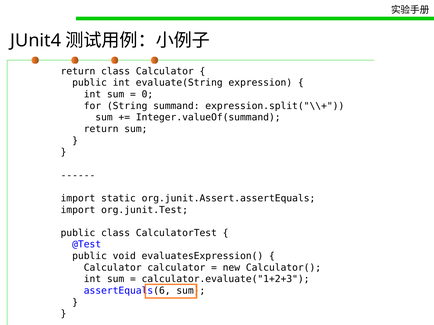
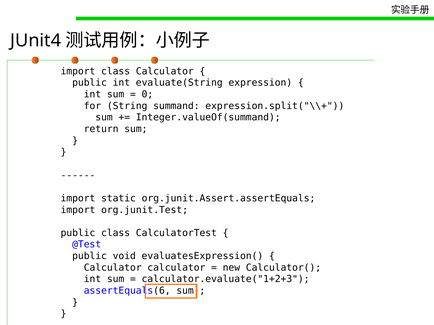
return: return -> import (78, 71)
